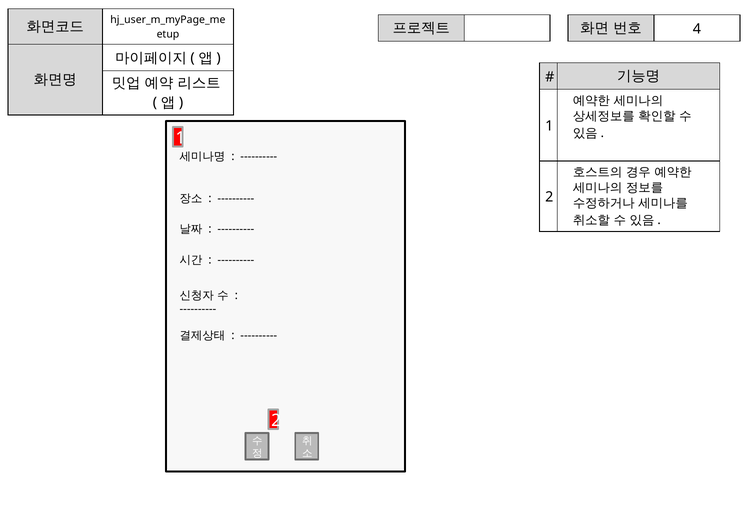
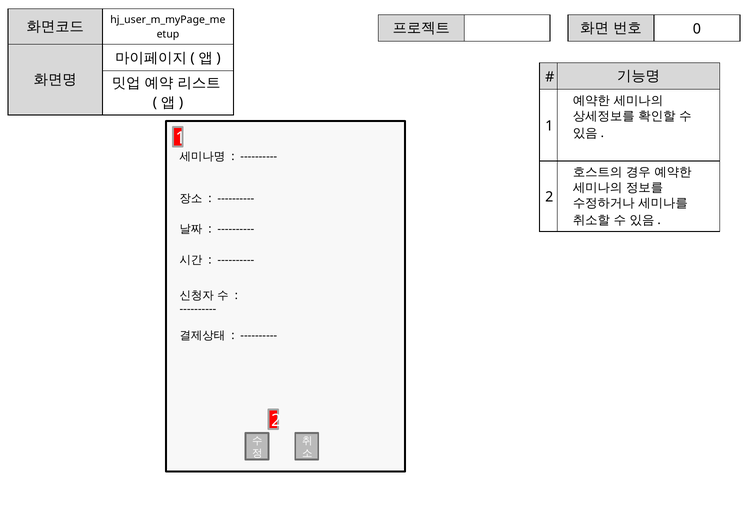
4: 4 -> 0 (697, 29)
